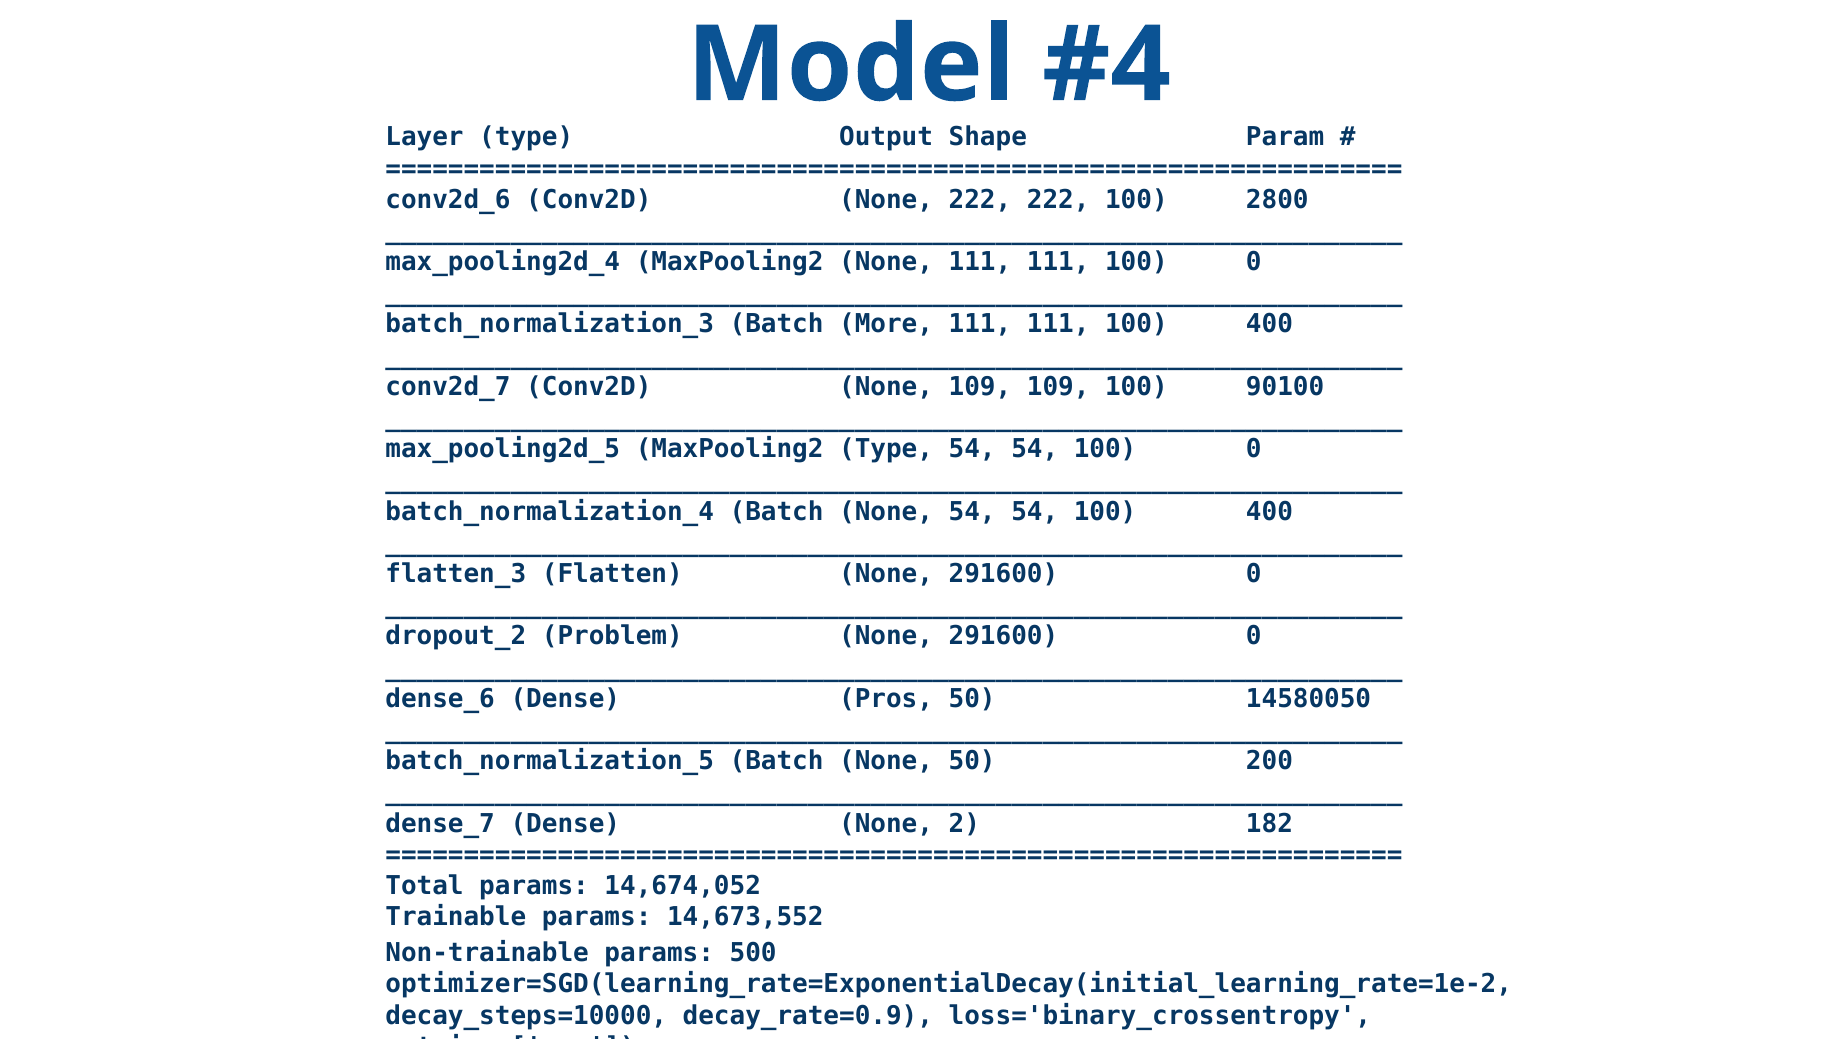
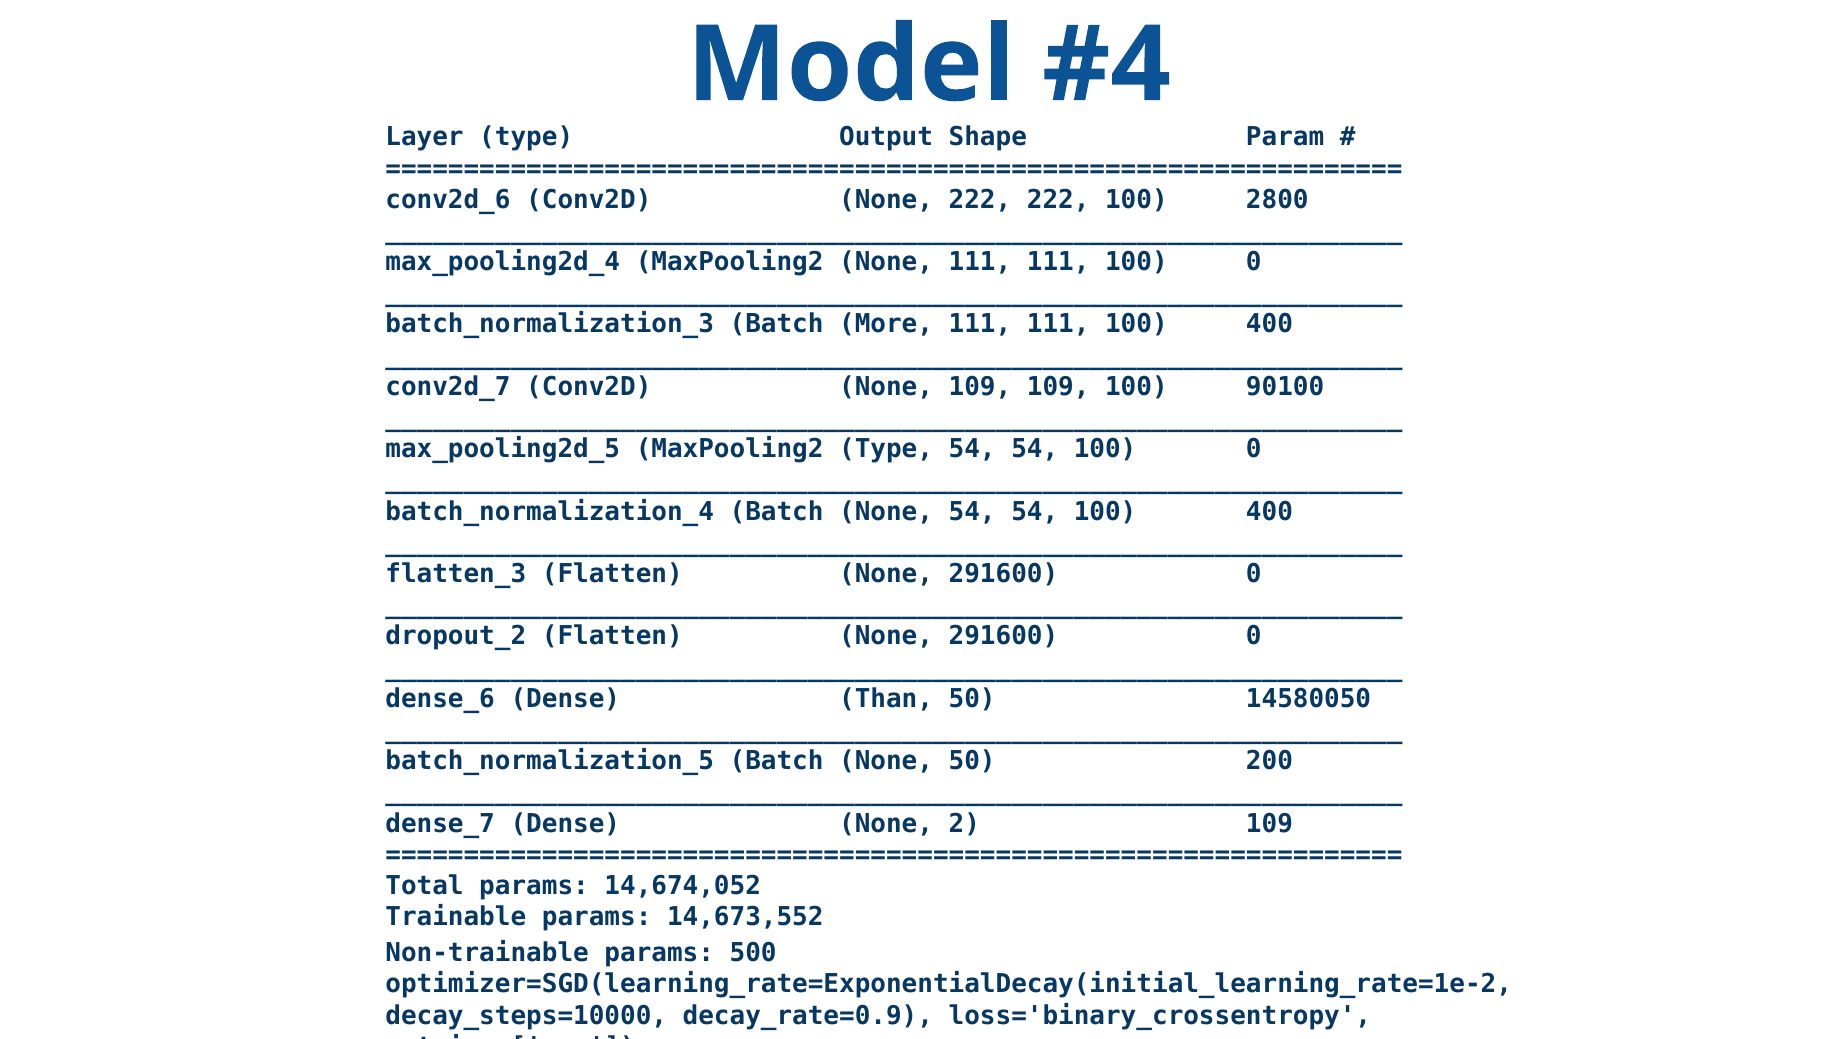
dropout_2 Problem: Problem -> Flatten (612, 637)
Pros: Pros -> Than (886, 699)
2 182: 182 -> 109 (1269, 824)
